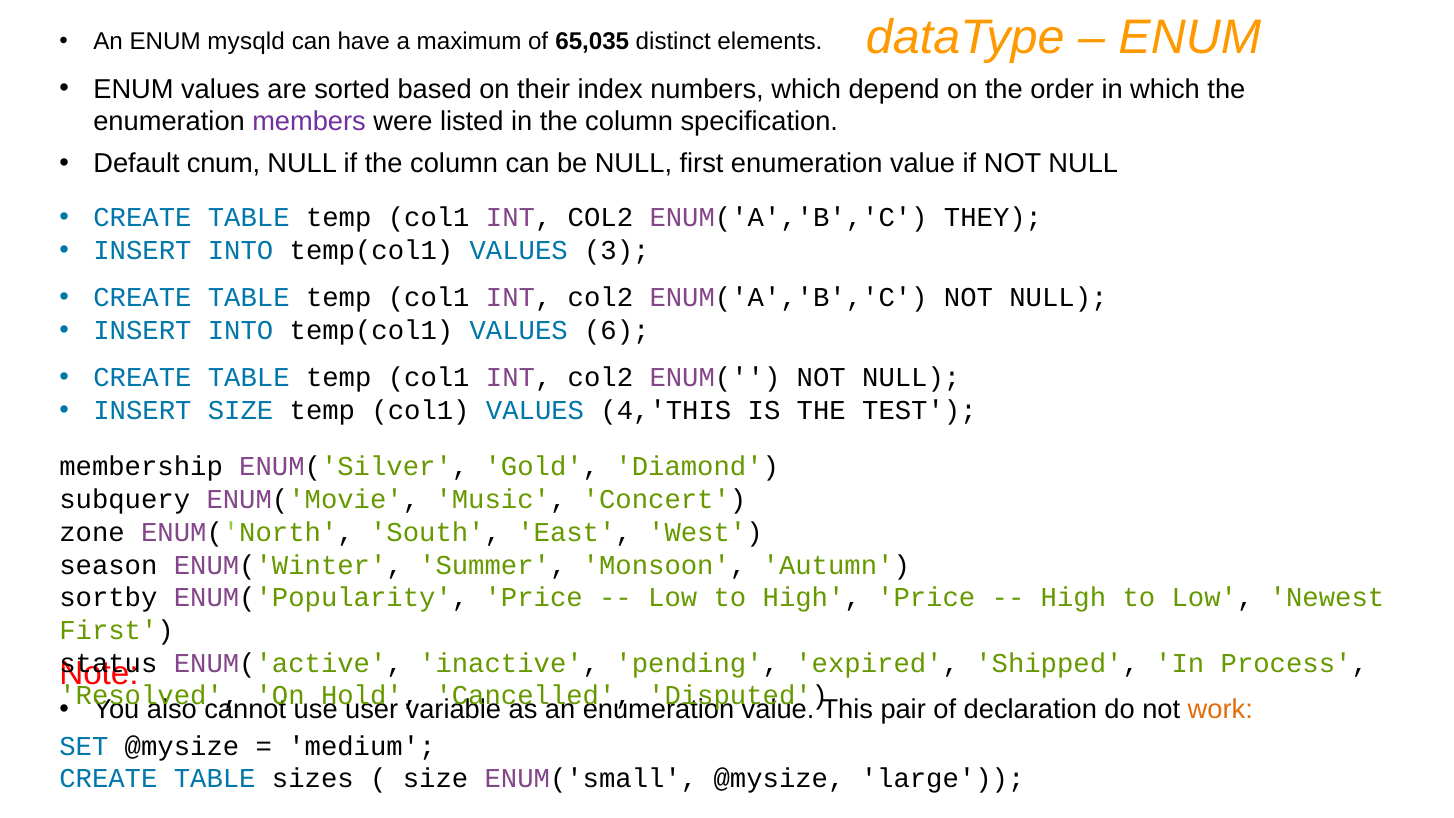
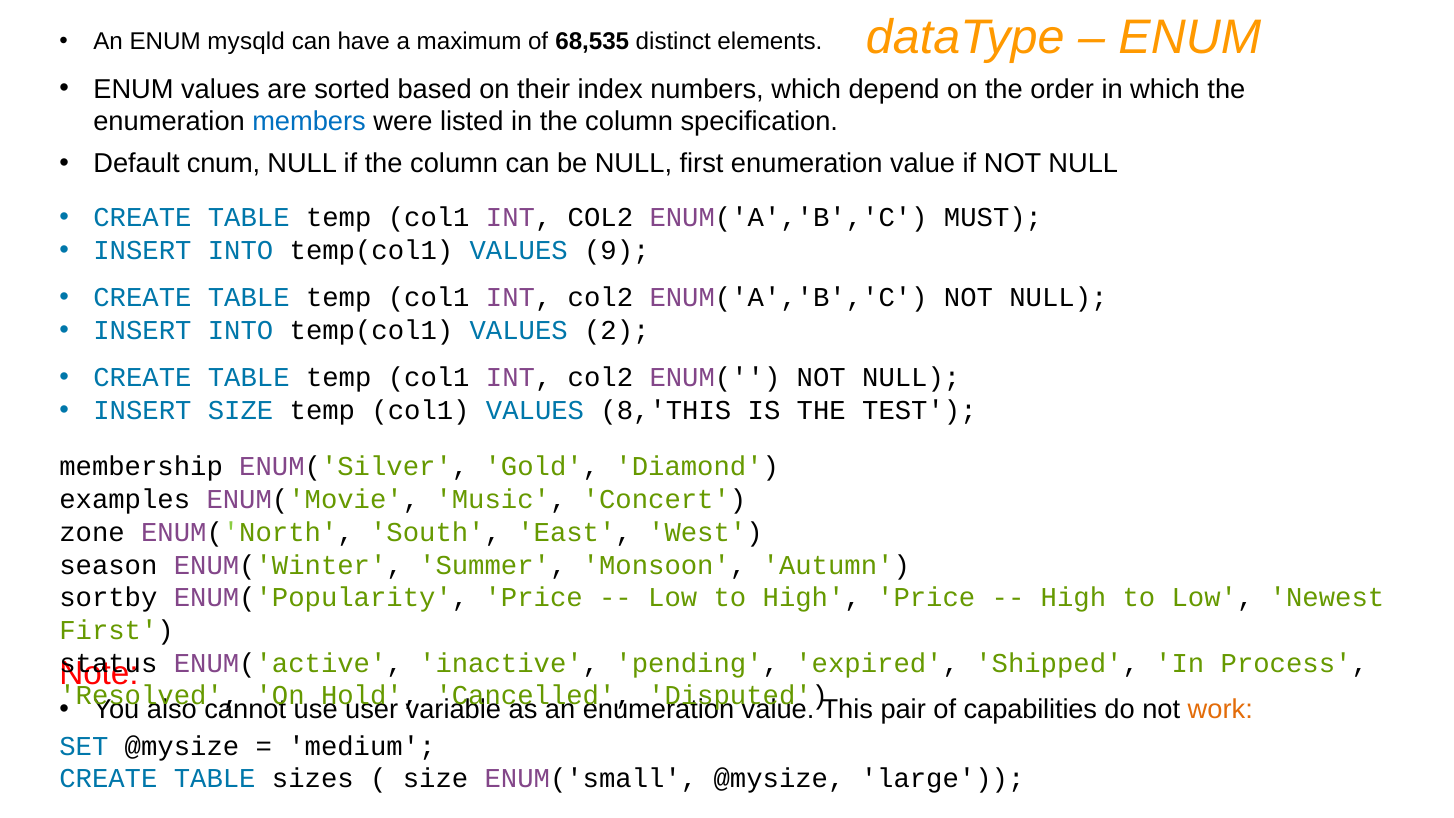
65,035: 65,035 -> 68,535 (592, 42)
members colour: purple -> blue (309, 122)
THEY: THEY -> MUST (993, 218)
3: 3 -> 9 (617, 251)
6: 6 -> 2 (617, 330)
4,'THIS: 4,'THIS -> 8,'THIS (666, 410)
subquery: subquery -> examples (125, 500)
declaration: declaration -> capabilities (1030, 710)
